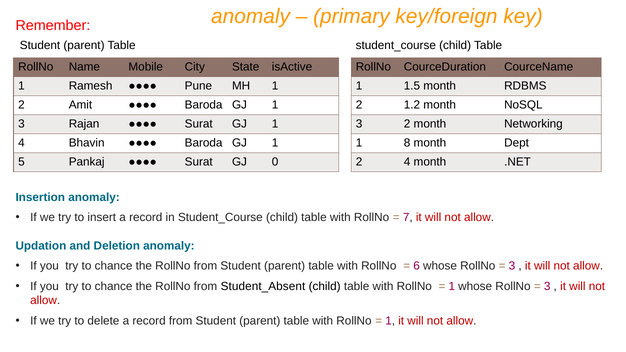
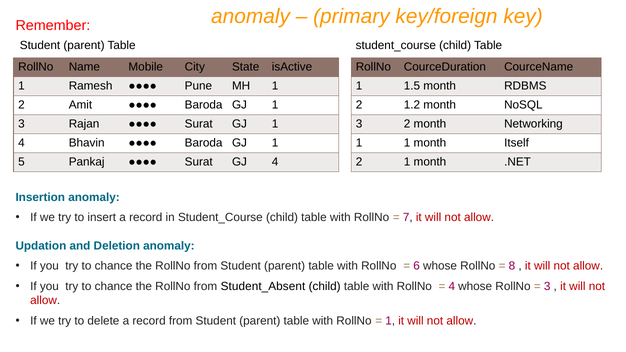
1 8: 8 -> 1 (407, 143)
Dept: Dept -> Itself (517, 143)
GJ 0: 0 -> 4 (275, 162)
2 4: 4 -> 1 (407, 162)
3: 3 -> 8 (512, 266)
1: 1 -> 4 (452, 286)
